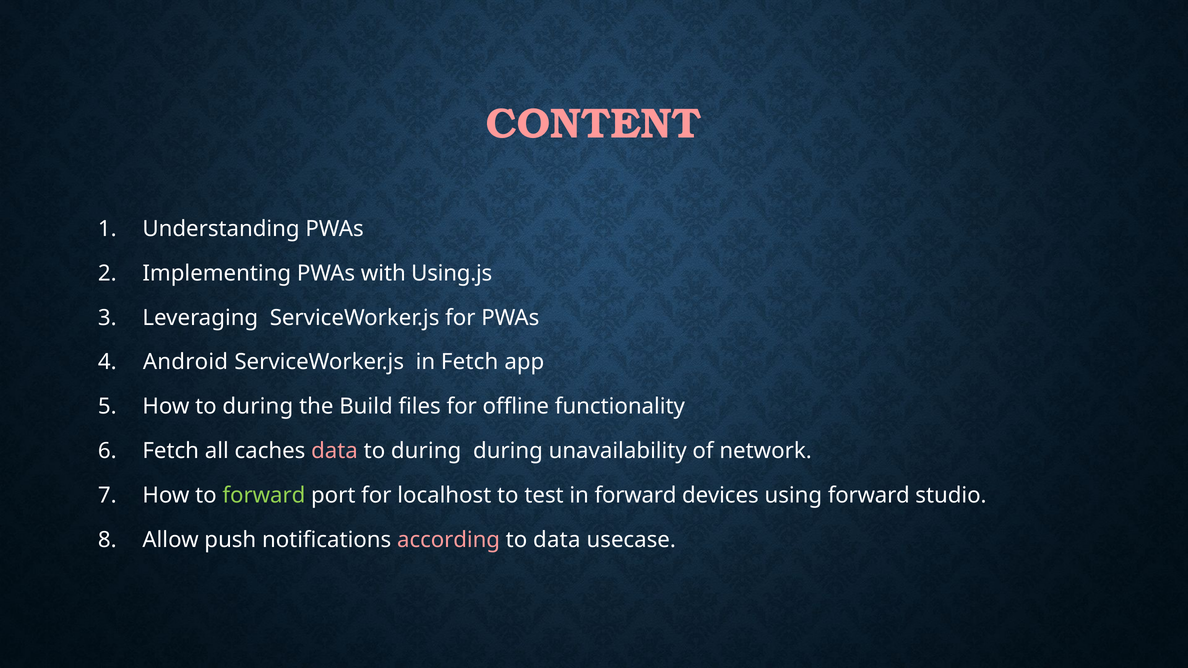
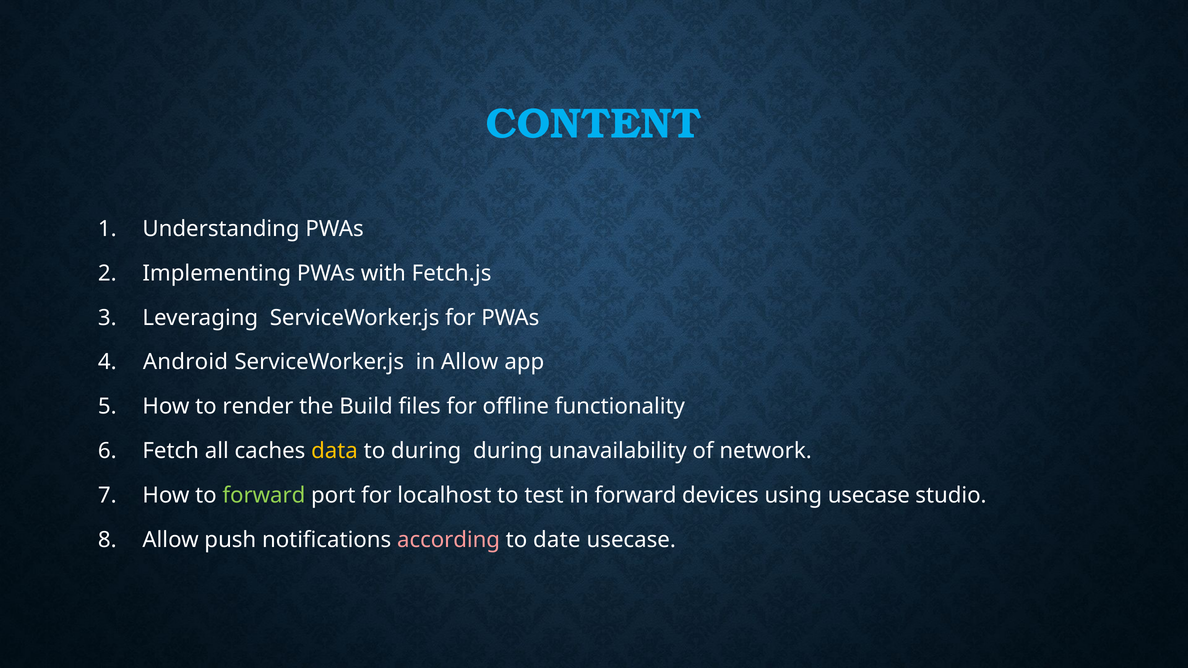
CONTENT colour: pink -> light blue (593, 124)
Using.js: Using.js -> Fetch.js (452, 273)
in Fetch: Fetch -> Allow (470, 362)
How to during: during -> render (258, 407)
data colour: pink -> yellow (335, 451)
using forward: forward -> usecase (869, 496)
to data: data -> date (557, 540)
